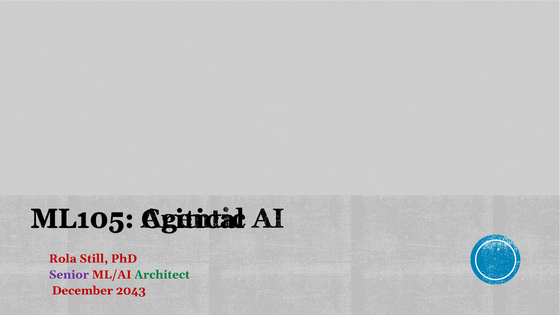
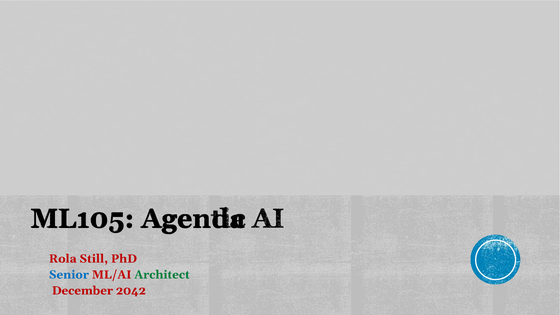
Critical: Critical -> Agenda (193, 219)
Senior colour: purple -> blue (69, 275)
2043: 2043 -> 2042 (131, 291)
